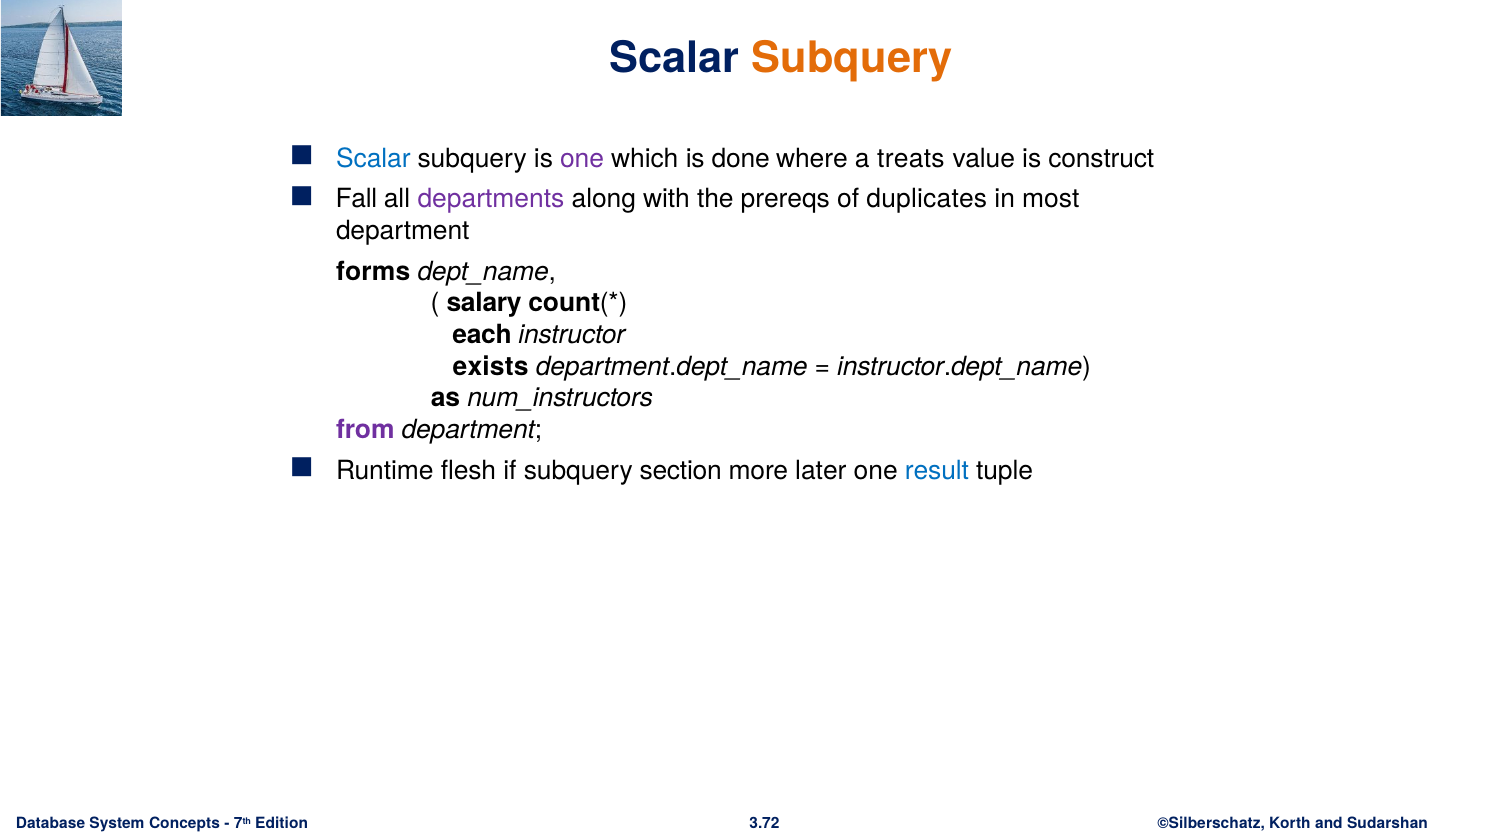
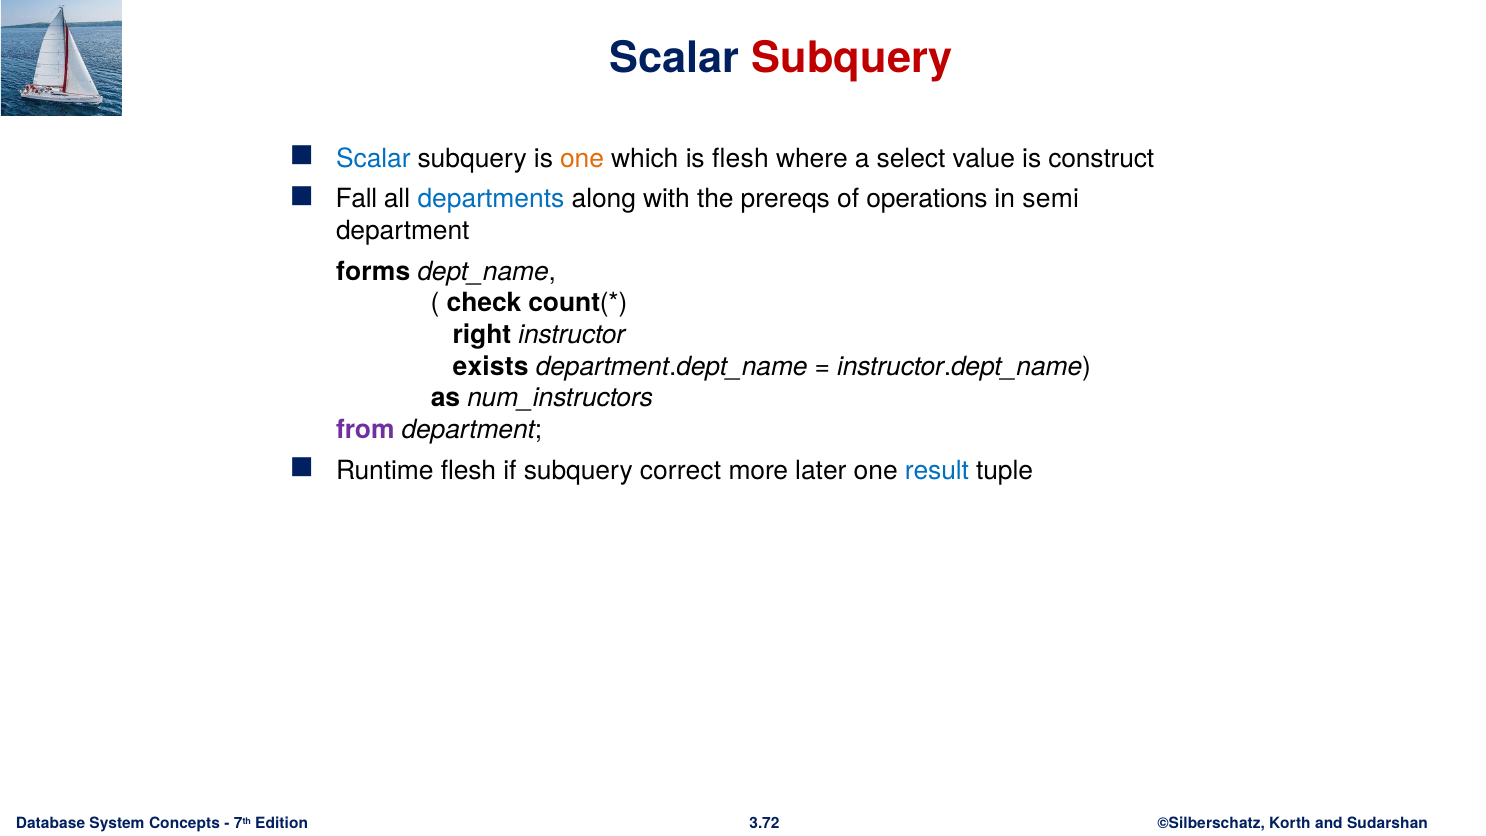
Subquery colour: orange -> red (852, 58)
one colour: purple -> orange (582, 158)
is done: done -> flesh (740, 158)
treats: treats -> select (911, 158)
departments colour: purple -> blue (491, 199)
duplicates: duplicates -> operations (927, 199)
most: most -> semi (1051, 199)
salary: salary -> check (484, 303)
each: each -> right (482, 335)
section: section -> correct (680, 470)
